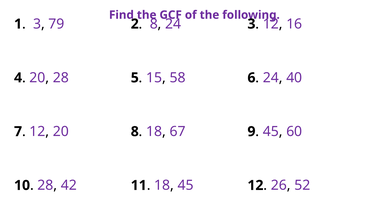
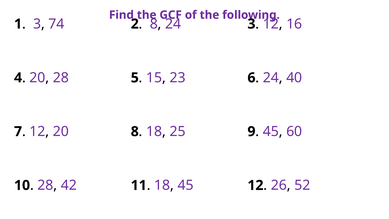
79: 79 -> 74 (56, 24)
58: 58 -> 23 (178, 78)
67: 67 -> 25 (178, 131)
